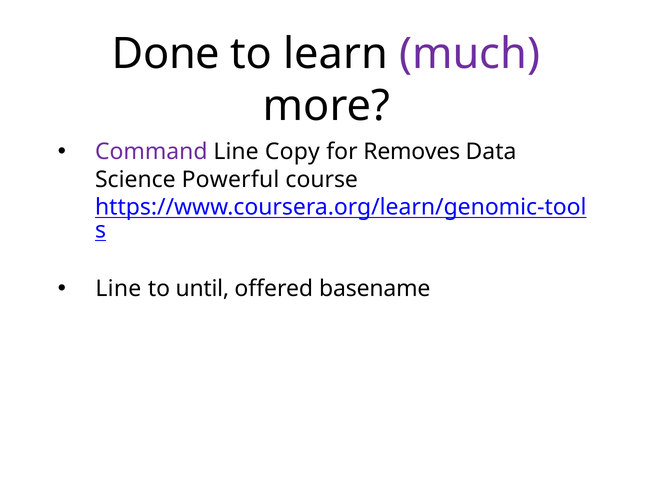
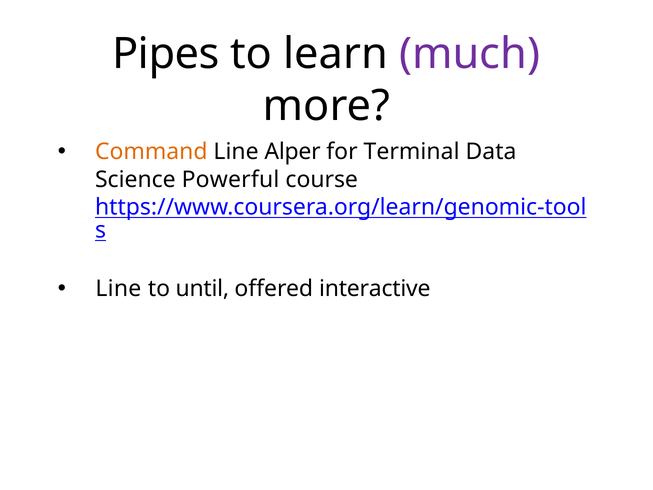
Done: Done -> Pipes (166, 54)
Command colour: purple -> orange (151, 152)
Copy: Copy -> Alper (293, 152)
Removes: Removes -> Terminal (412, 152)
basename: basename -> interactive (375, 289)
